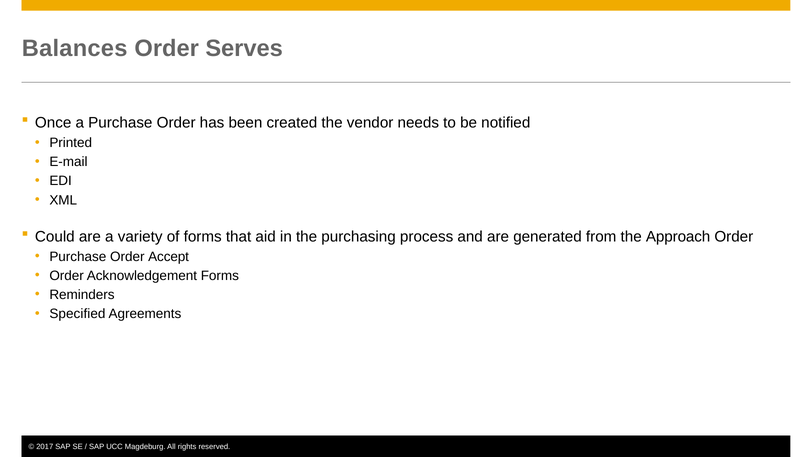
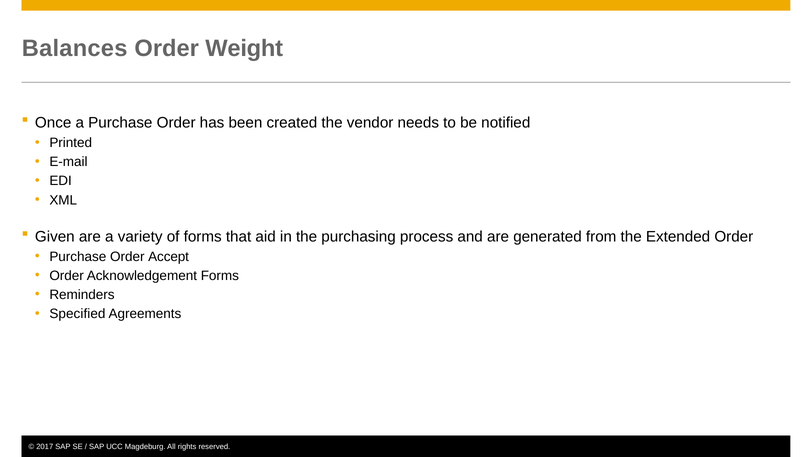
Serves: Serves -> Weight (244, 48)
Could: Could -> Given (55, 236)
Approach: Approach -> Extended (678, 236)
